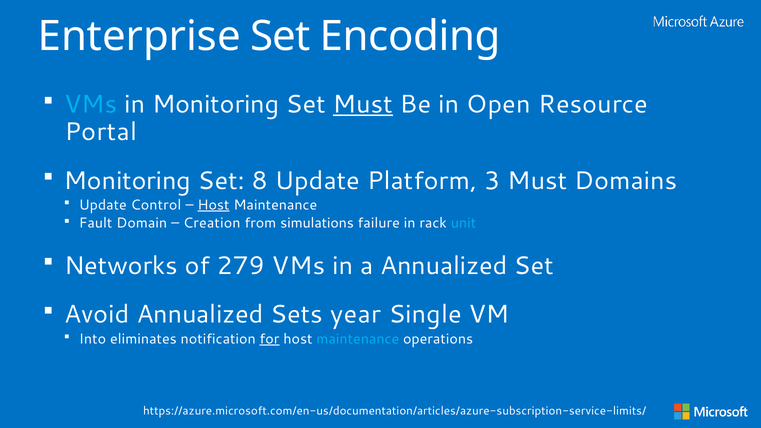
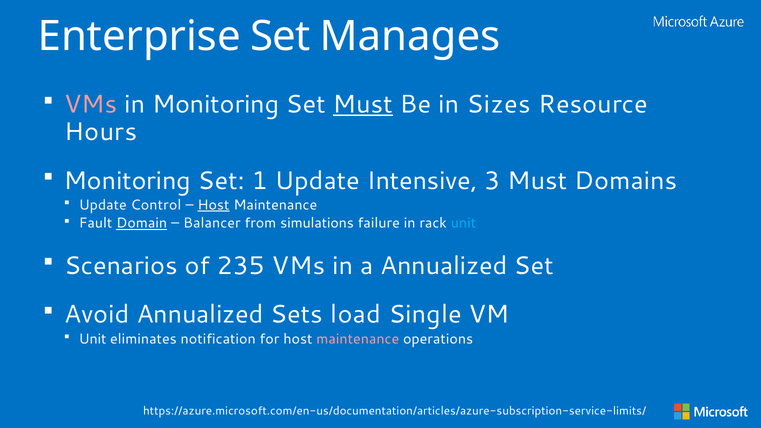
Encoding: Encoding -> Manages (410, 36)
VMs colour: light blue -> pink (91, 105)
Open: Open -> Sizes (499, 105)
Portal: Portal -> Hours (101, 132)
8: 8 -> 1 (260, 181)
Platform: Platform -> Intensive (422, 181)
Domain underline: none -> present (142, 223)
Creation: Creation -> Balancer (212, 223)
Networks: Networks -> Scenarios (121, 266)
279: 279 -> 235 (241, 266)
year: year -> load (356, 315)
Into: Into -> Unit (93, 339)
for underline: present -> none (269, 339)
maintenance colour: light blue -> pink (358, 339)
